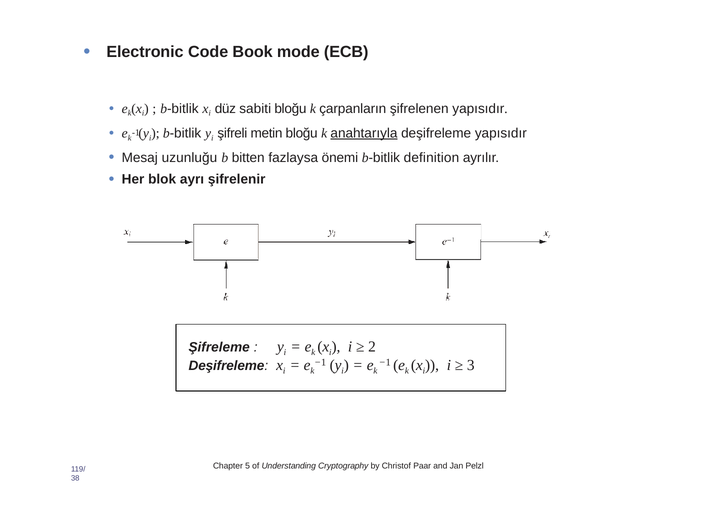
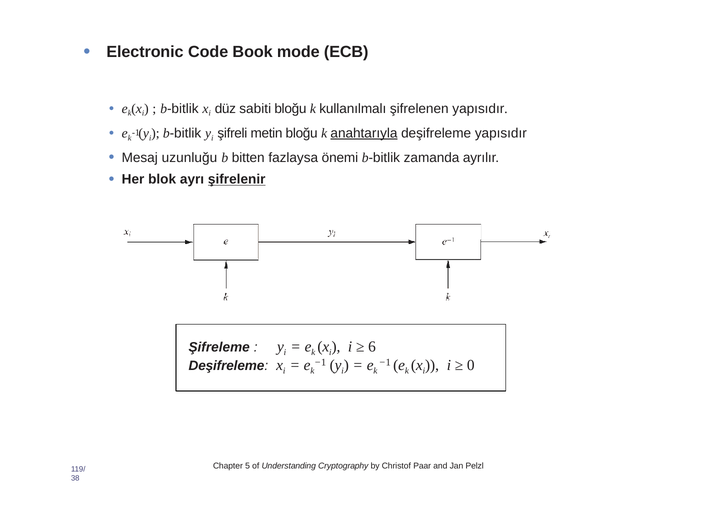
çarpanların: çarpanların -> kullanılmalı (353, 109)
definition: definition -> zamanda (432, 158)
şifrelenir underline: none -> present (237, 179)
2: 2 -> 6 (372, 347)
3: 3 -> 0 (471, 365)
